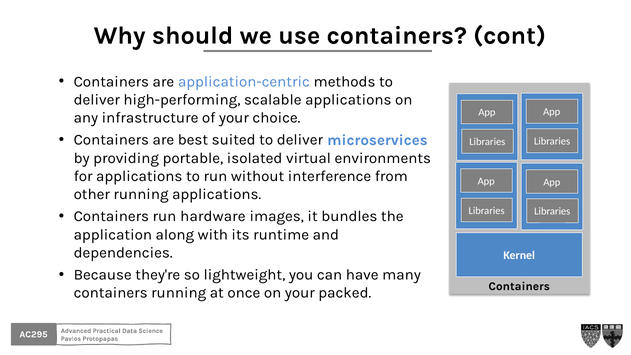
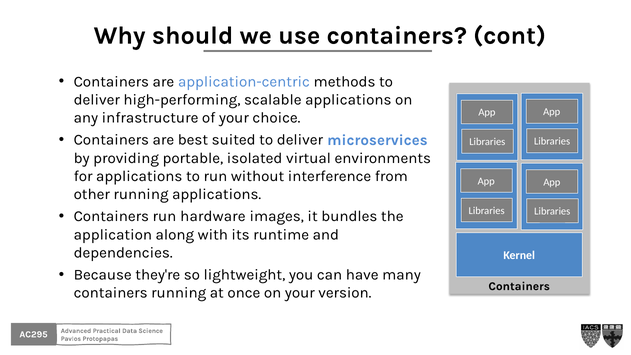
packed: packed -> version (345, 293)
